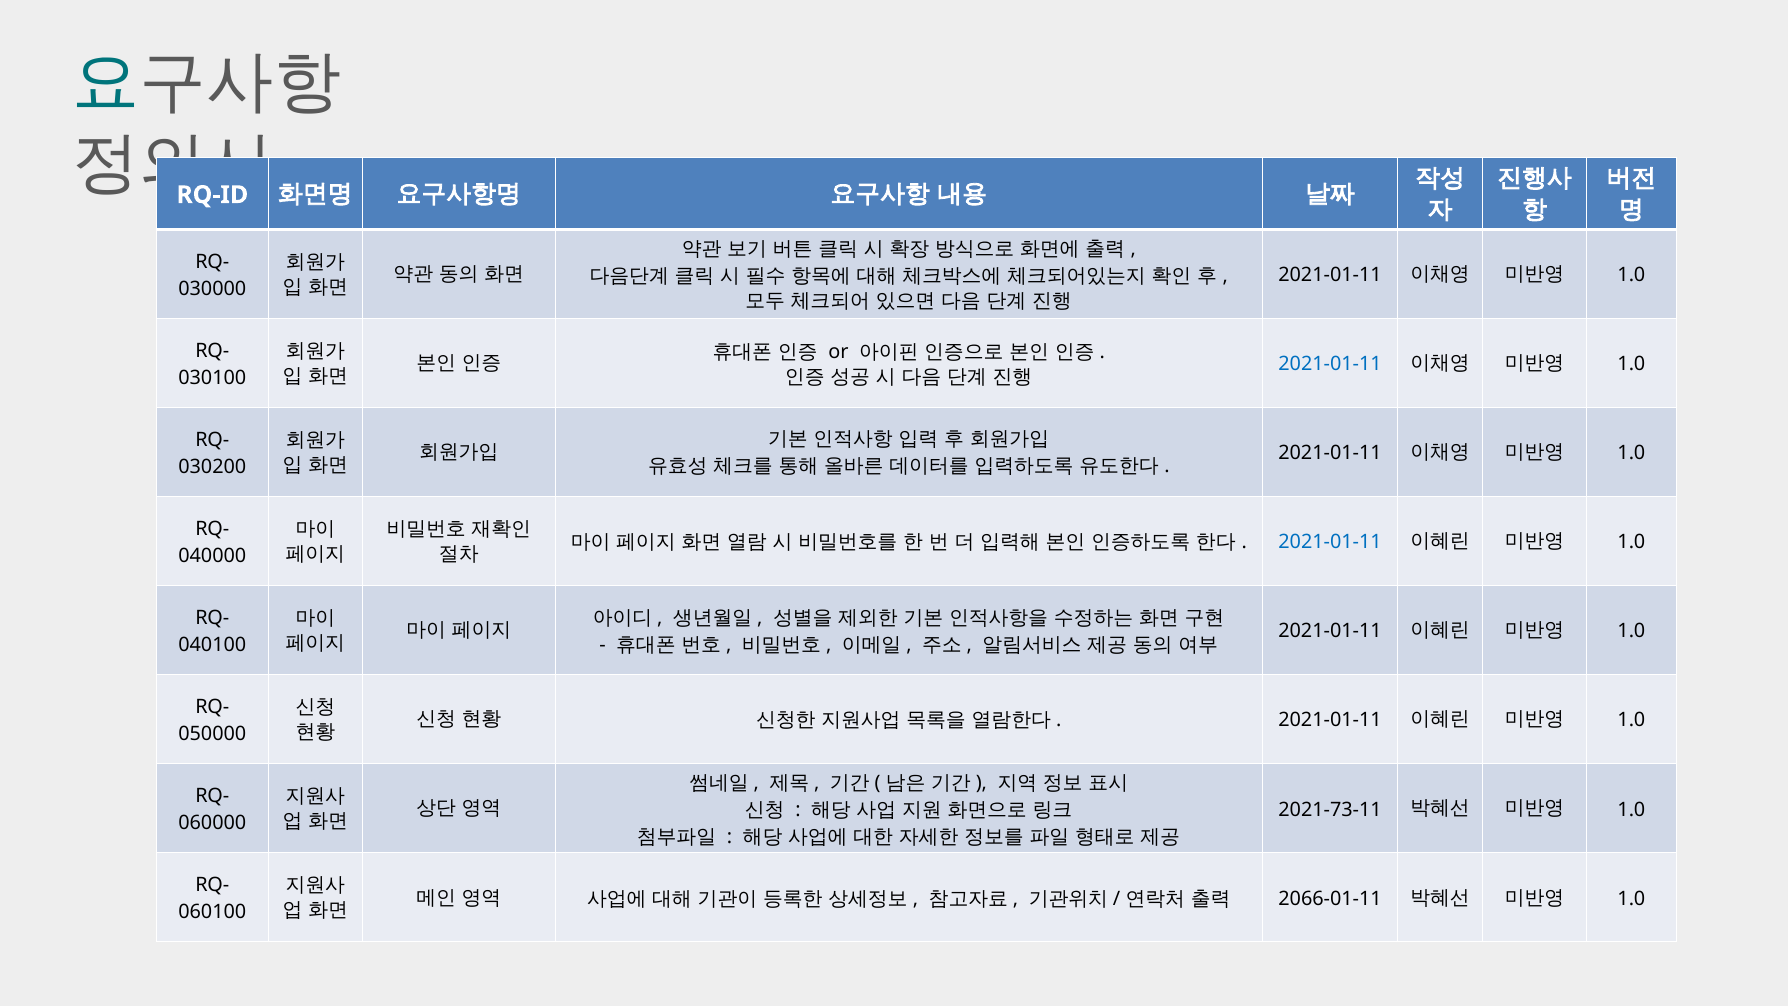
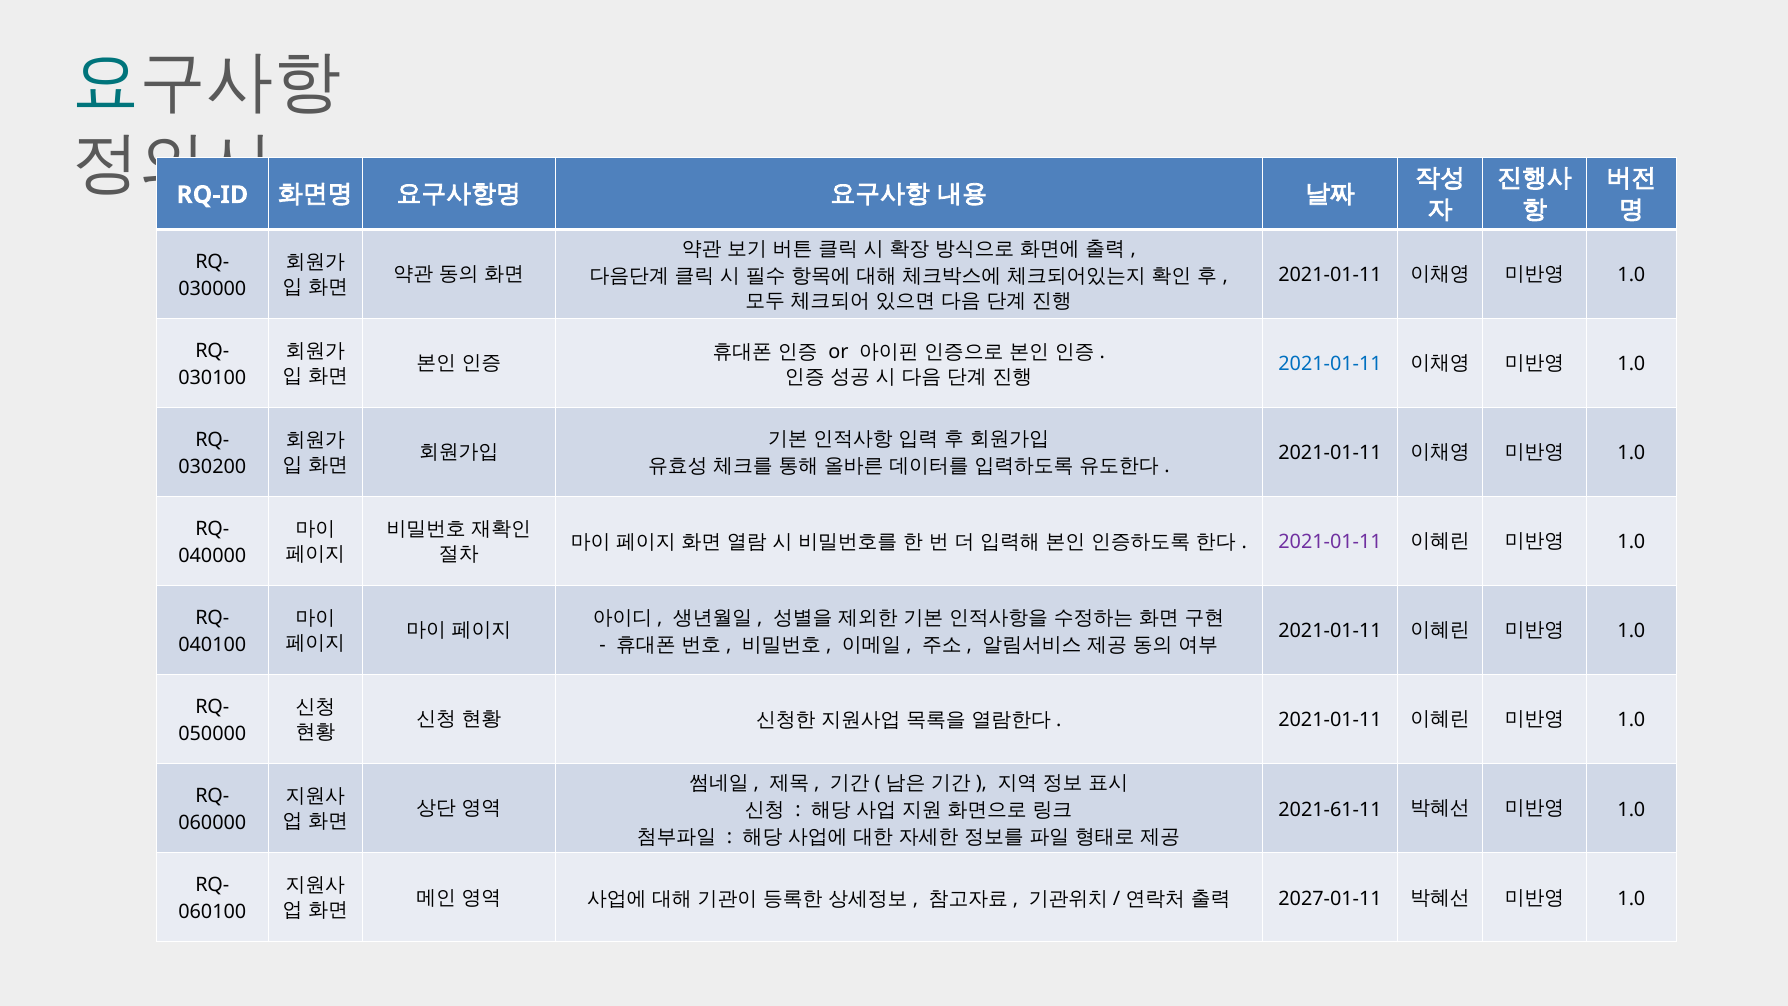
2021-01-11 colour: blue -> purple (1330, 542)
2021-73-11: 2021-73-11 -> 2021-61-11 (1330, 809)
2066-01-11: 2066-01-11 -> 2027-01-11 (1330, 898)
